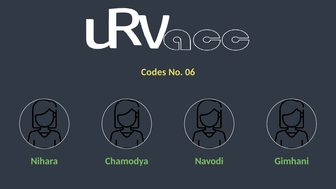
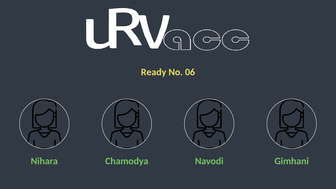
Codes: Codes -> Ready (154, 72)
